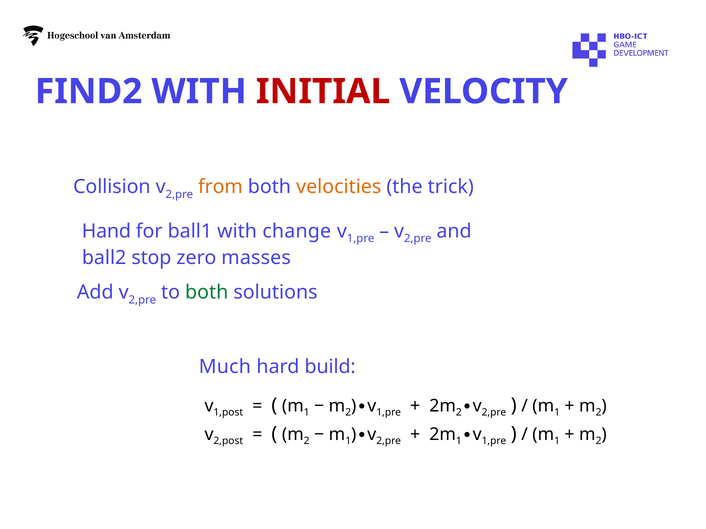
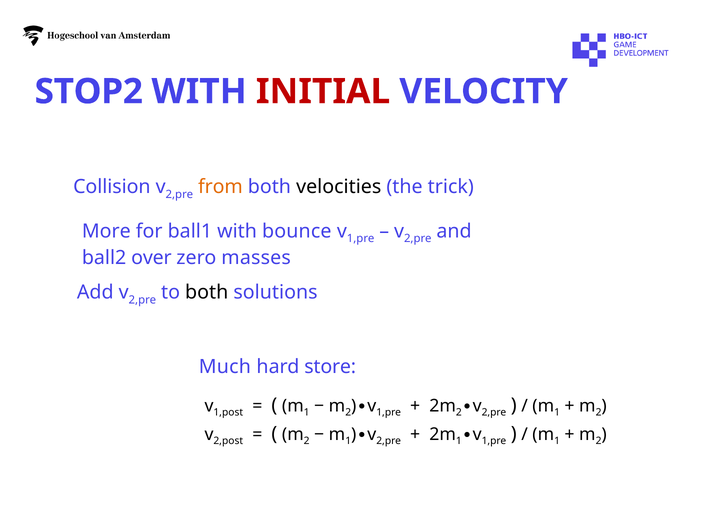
FIND2: FIND2 -> STOP2 (89, 92)
velocities colour: orange -> black (339, 187)
Hand: Hand -> More (106, 231)
change: change -> bounce (297, 231)
stop: stop -> over (151, 258)
both colour: green -> black (207, 293)
build: build -> store (330, 367)
